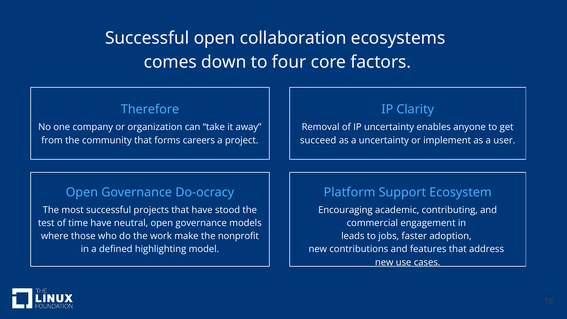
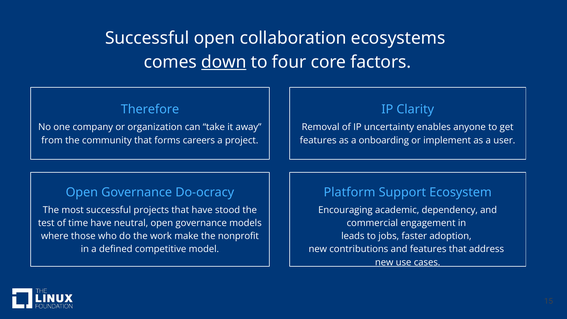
down underline: none -> present (224, 62)
succeed: succeed -> features (318, 140)
a uncertainty: uncertainty -> onboarding (384, 140)
contributing: contributing -> dependency (450, 210)
highlighting: highlighting -> competitive (161, 249)
